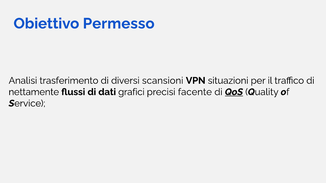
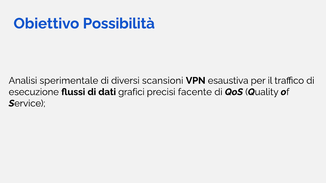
Permesso: Permesso -> Possibilità (119, 24)
trasferimento: trasferimento -> sperimentale (69, 81)
situazioni: situazioni -> esaustiva (228, 81)
nettamente: nettamente -> esecuzione (34, 92)
QoS underline: present -> none (234, 92)
